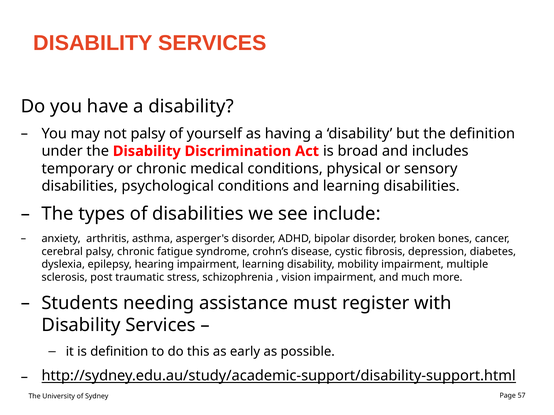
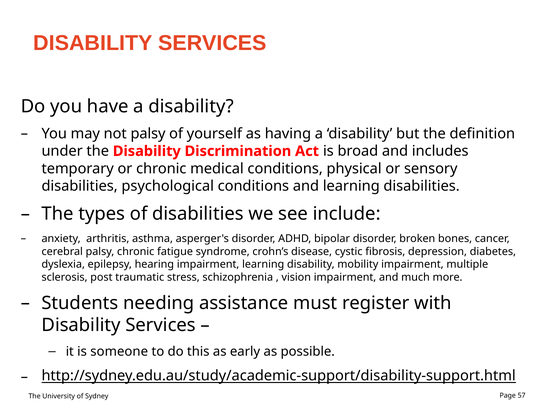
is definition: definition -> someone (119, 352)
